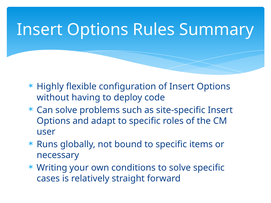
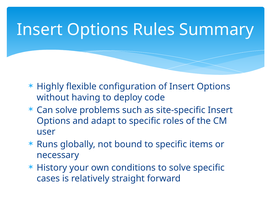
Writing: Writing -> History (52, 168)
